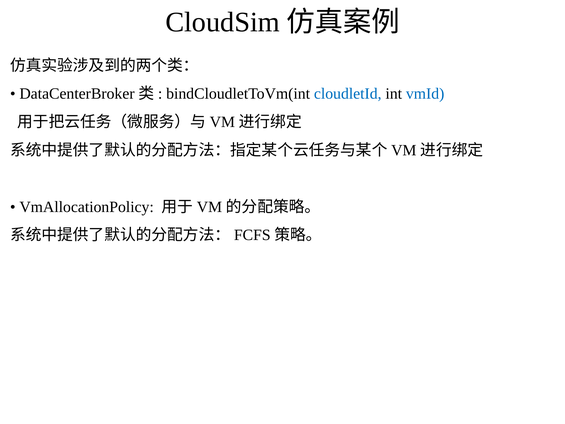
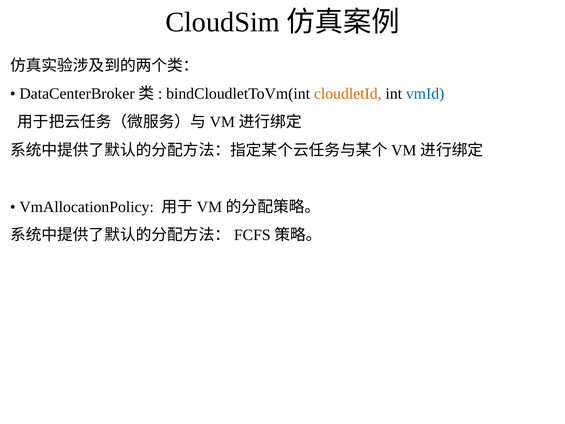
cloudletId colour: blue -> orange (348, 94)
